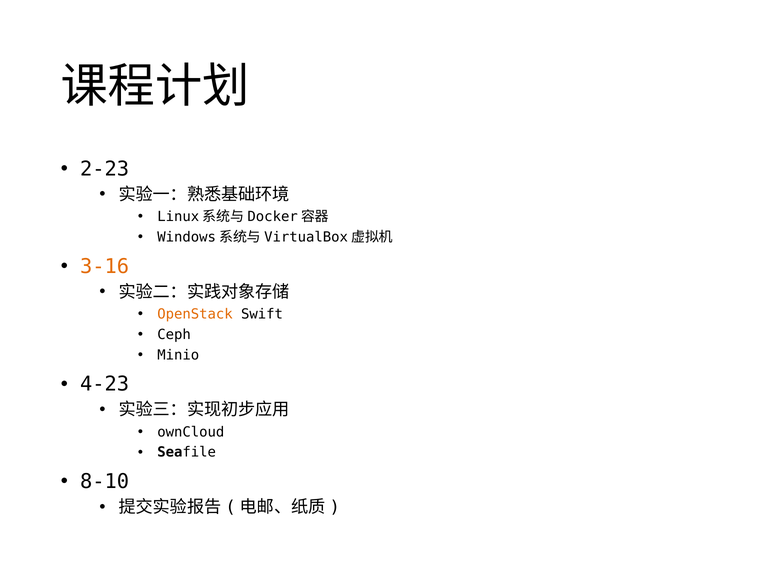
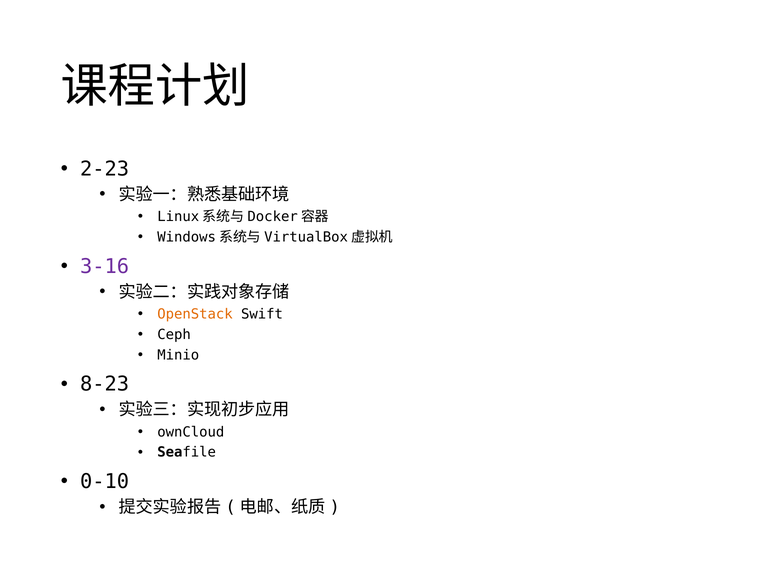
3-16 colour: orange -> purple (105, 266)
4-23: 4-23 -> 8-23 (105, 384)
8-10: 8-10 -> 0-10 (105, 482)
